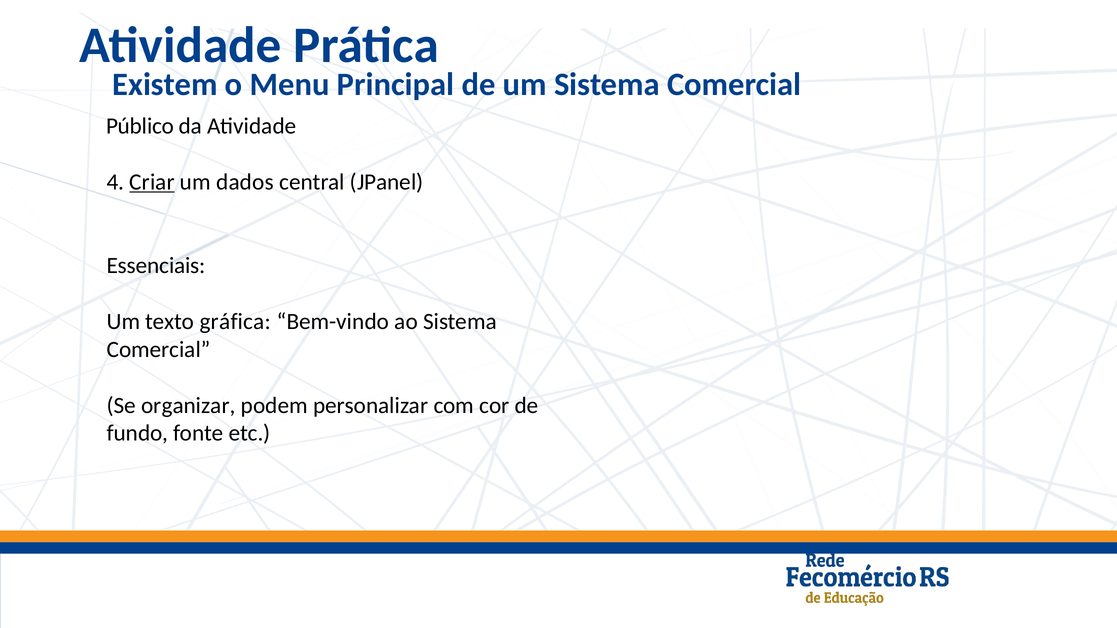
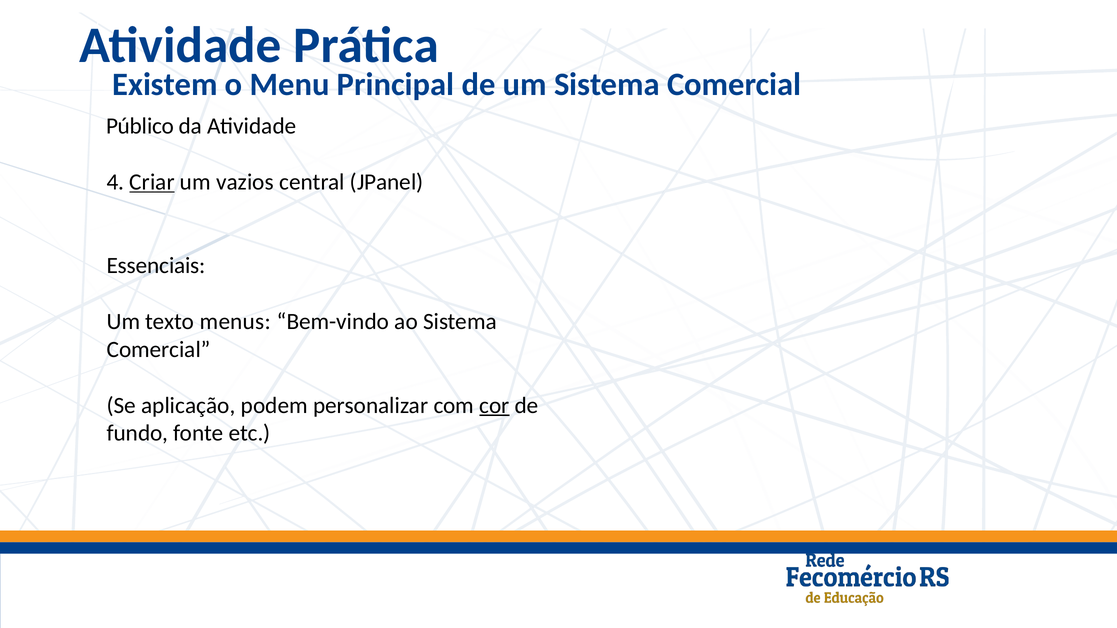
dados: dados -> vazios (245, 182)
gráfica: gráfica -> menus (235, 322)
organizar: organizar -> aplicação (188, 406)
cor underline: none -> present (494, 406)
